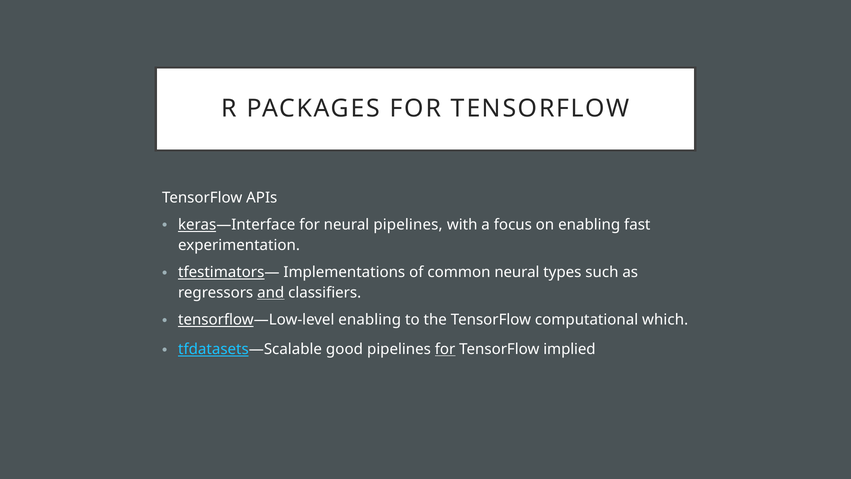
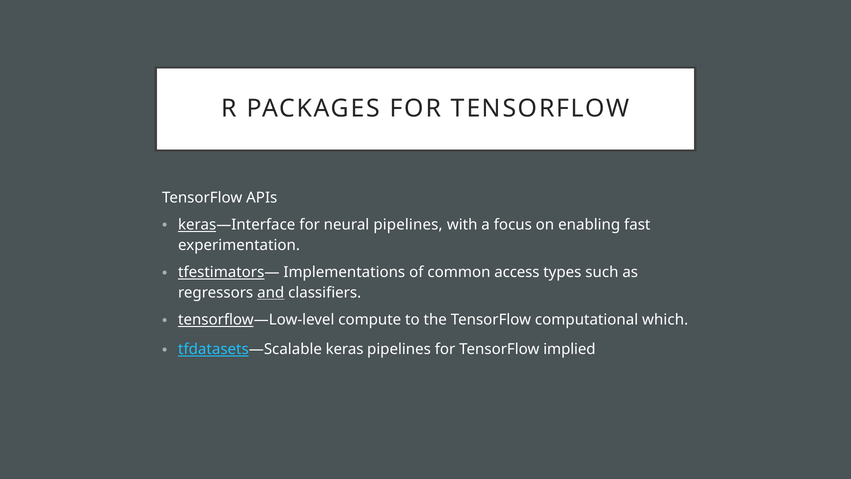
common neural: neural -> access (517, 272)
tensorflow—Low-level enabling: enabling -> compute (370, 320)
good: good -> keras (345, 349)
for underline: present -> none (445, 349)
